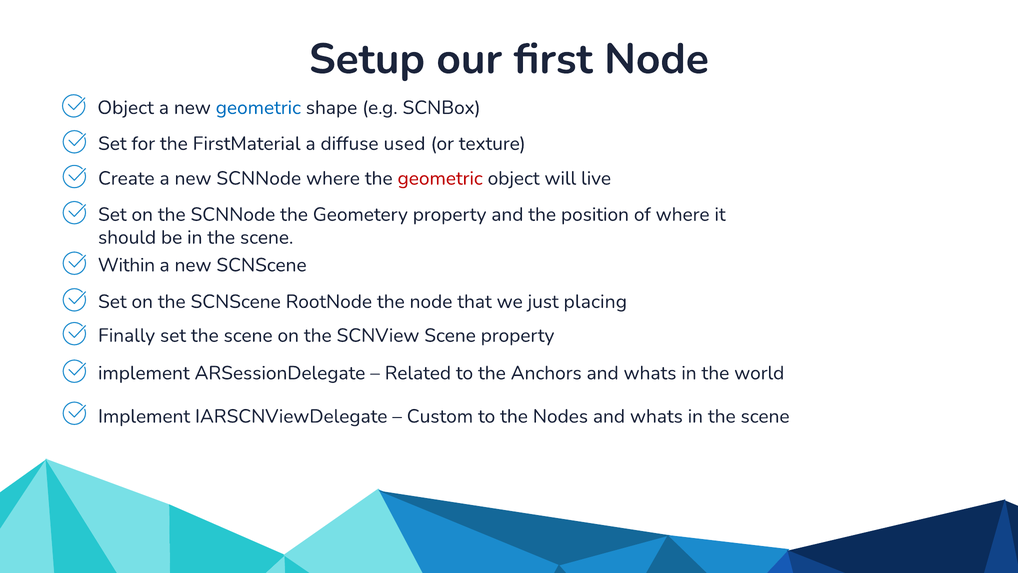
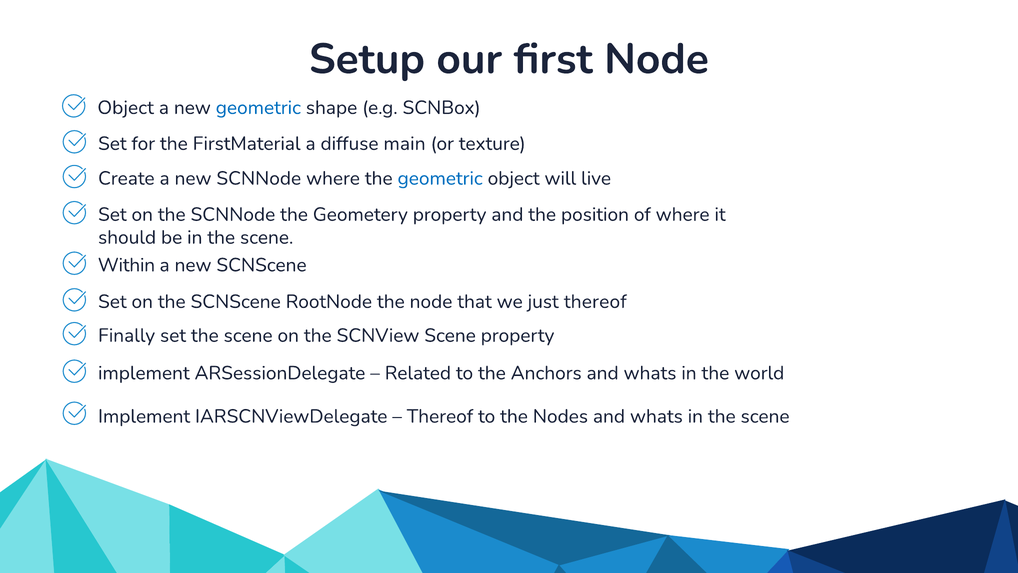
used: used -> main (405, 144)
geometric colour: red -> blue (440, 178)
just placing: placing -> thereof (595, 301)
Custom: Custom -> Thereof (440, 416)
